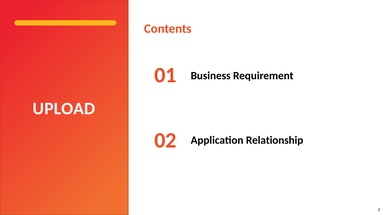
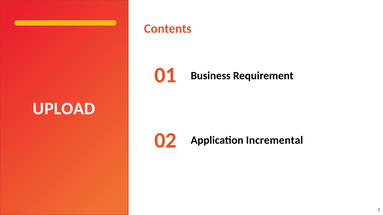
Relationship: Relationship -> Incremental (275, 140)
